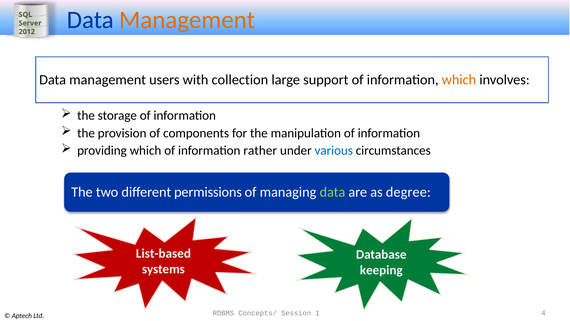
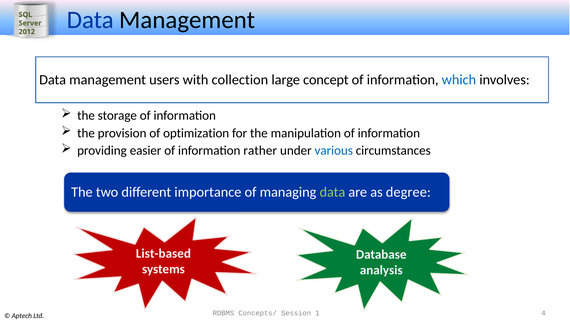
Management colour: orange -> black (187, 20)
support: support -> concept (326, 80)
which colour: orange -> blue (459, 80)
components: components -> optimization (196, 133)
providing which: which -> easier (146, 150)
permissions: permissions -> importance (208, 192)
keeping: keeping -> analysis (381, 270)
